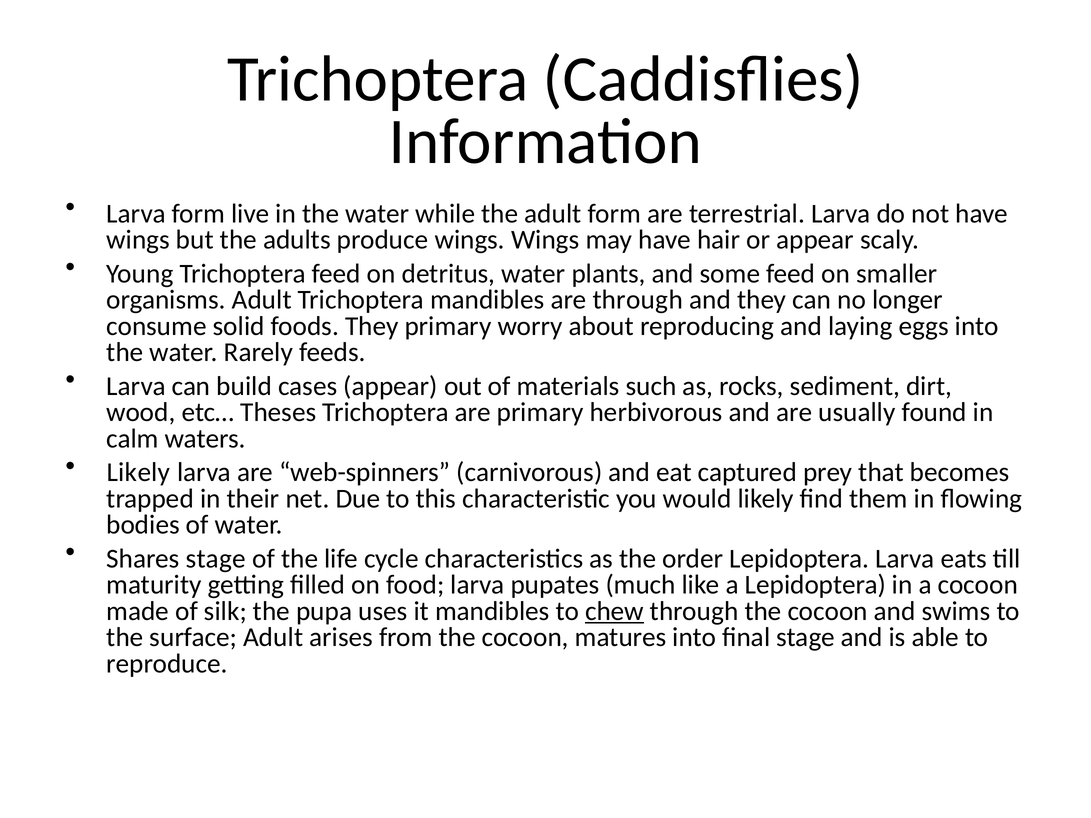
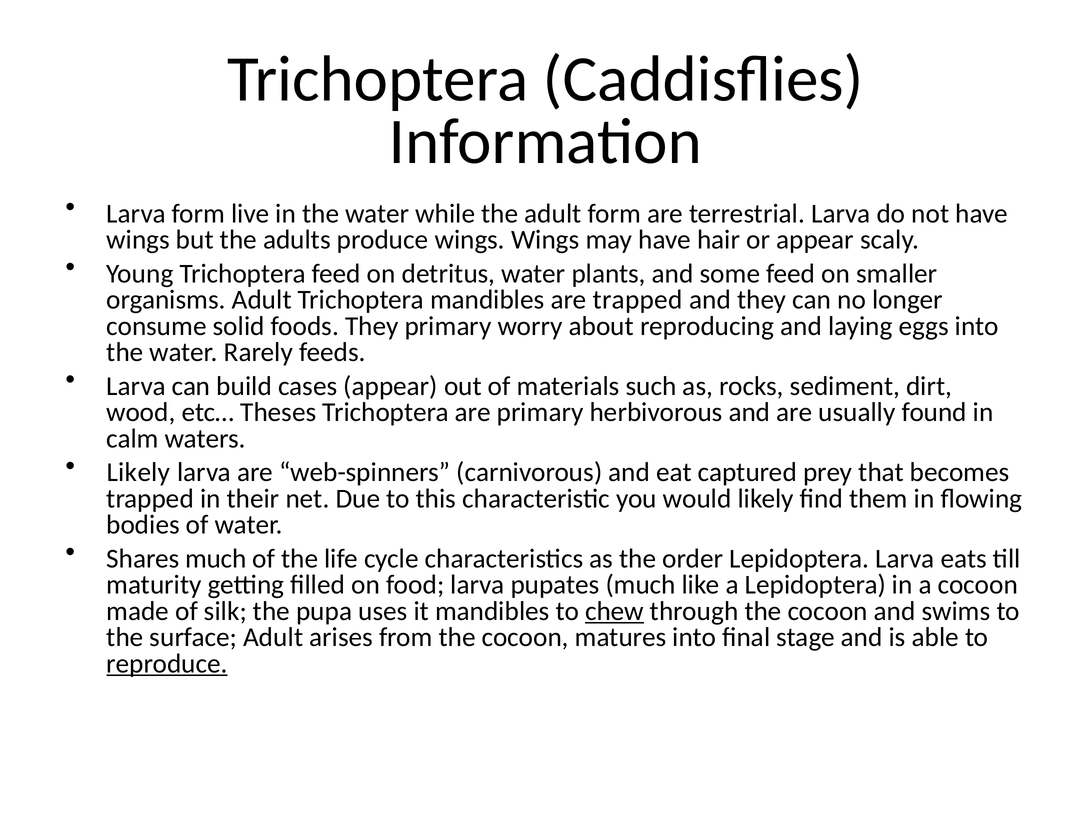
are through: through -> trapped (638, 300)
Shares stage: stage -> much (216, 559)
reproduce underline: none -> present (167, 664)
